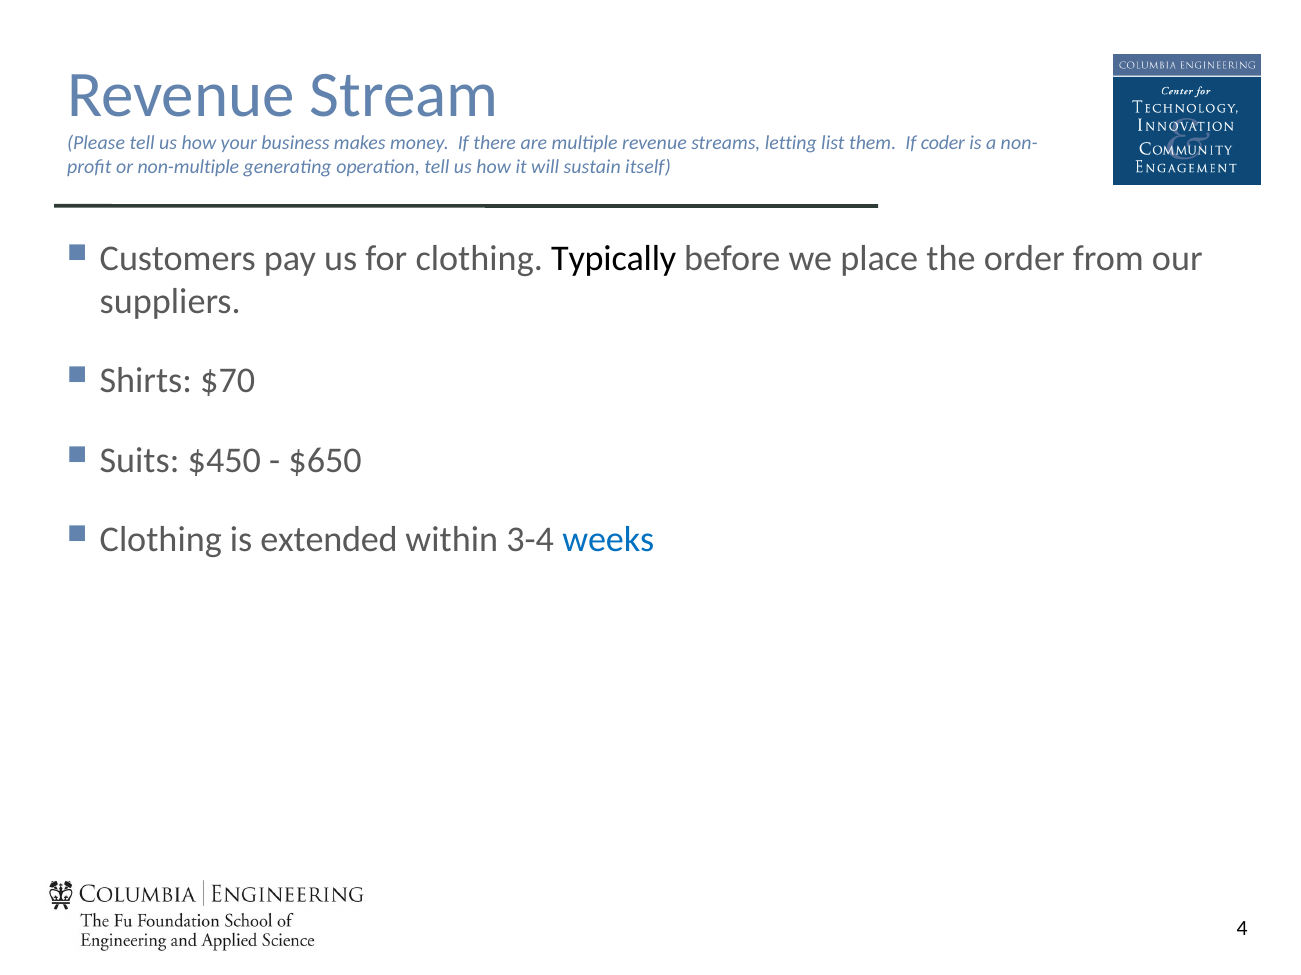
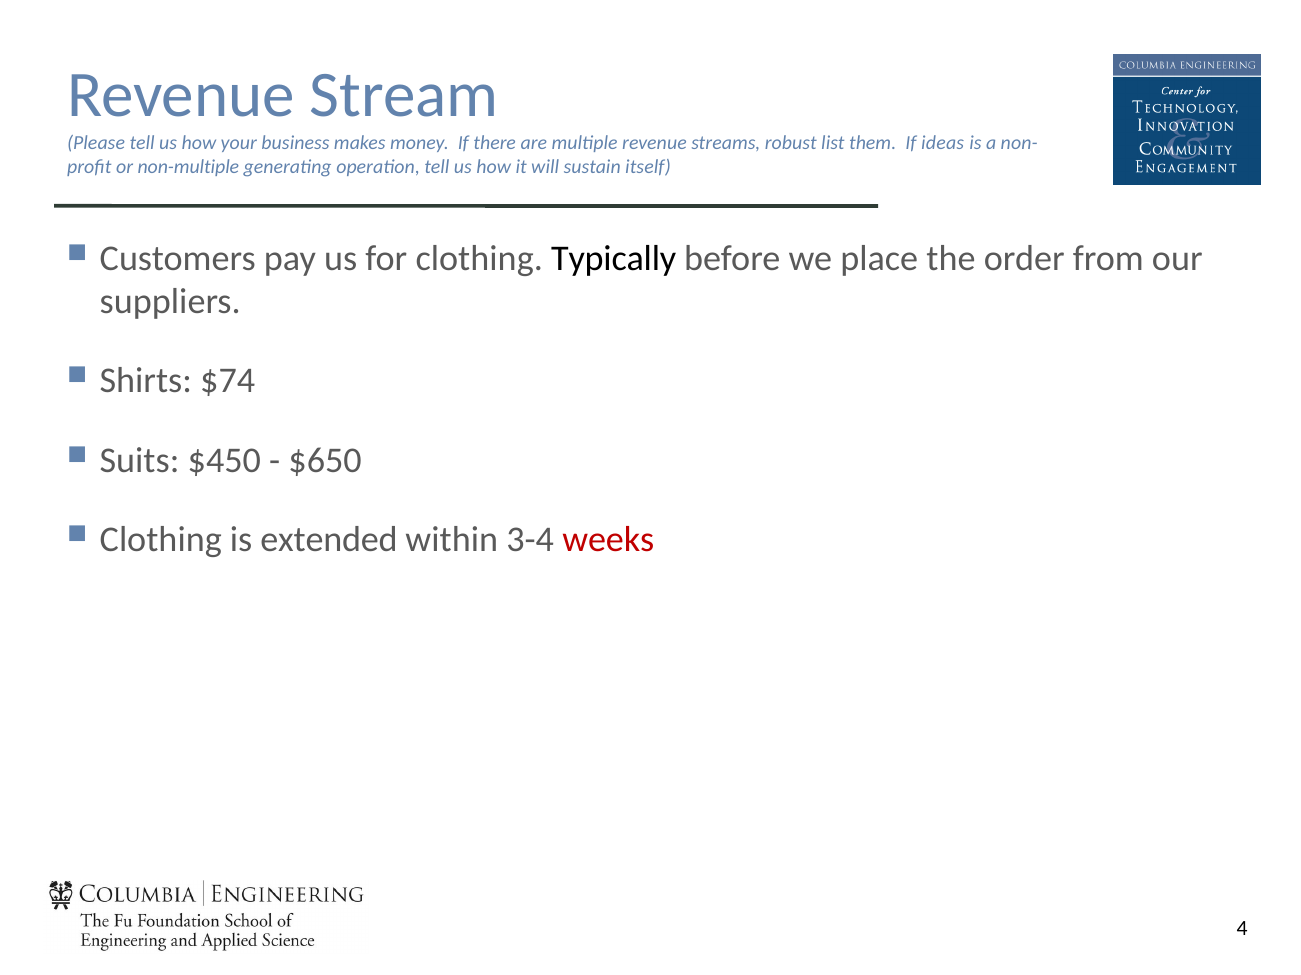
letting: letting -> robust (791, 143)
coder: coder -> ideas (943, 143)
$70: $70 -> $74 (228, 381)
weeks colour: blue -> red (608, 540)
